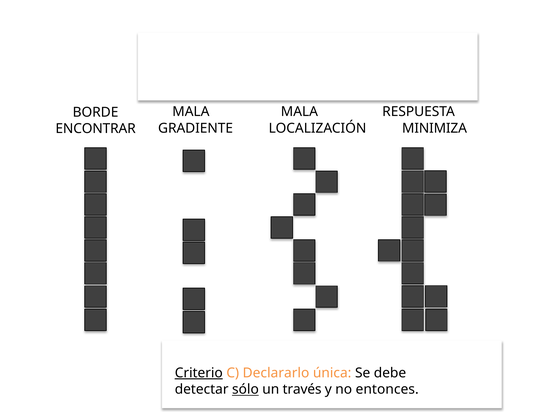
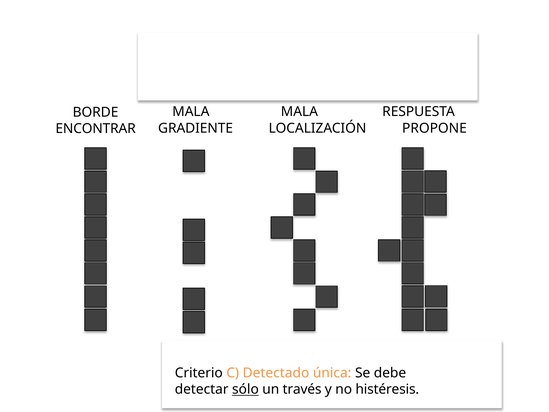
MINIMIZA: MINIMIZA -> PROPONE (434, 128)
Criterio underline: present -> none (199, 373)
Declararlo: Declararlo -> Detectado (276, 373)
entonces: entonces -> histéresis (387, 389)
